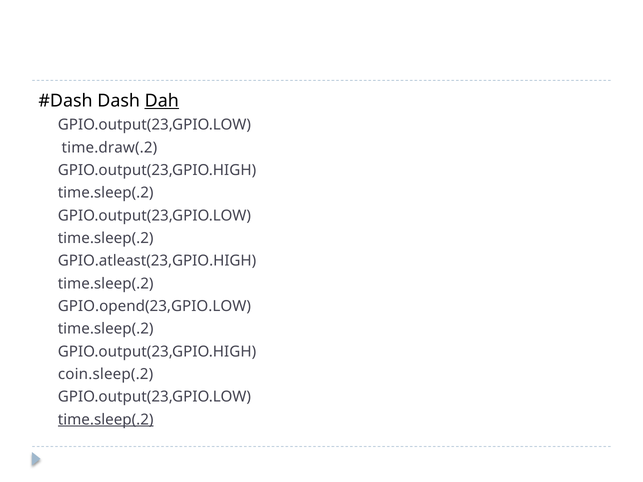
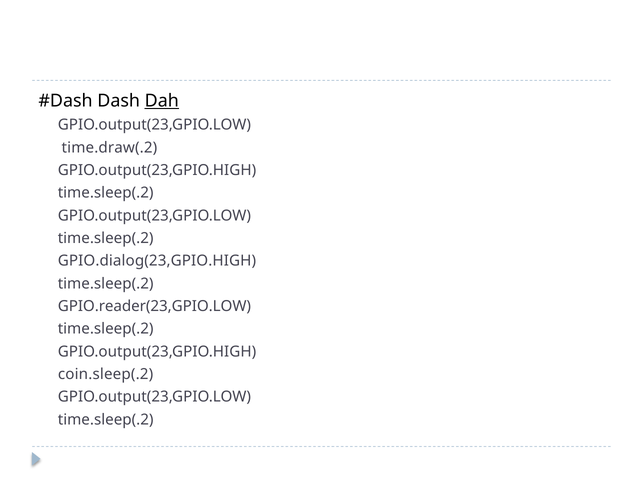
GPIO.atleast(23,GPIO.HIGH: GPIO.atleast(23,GPIO.HIGH -> GPIO.dialog(23,GPIO.HIGH (157, 261)
GPIO.opend(23,GPIO.LOW: GPIO.opend(23,GPIO.LOW -> GPIO.reader(23,GPIO.LOW (154, 306)
time.sleep(.2 underline: present -> none (106, 420)
